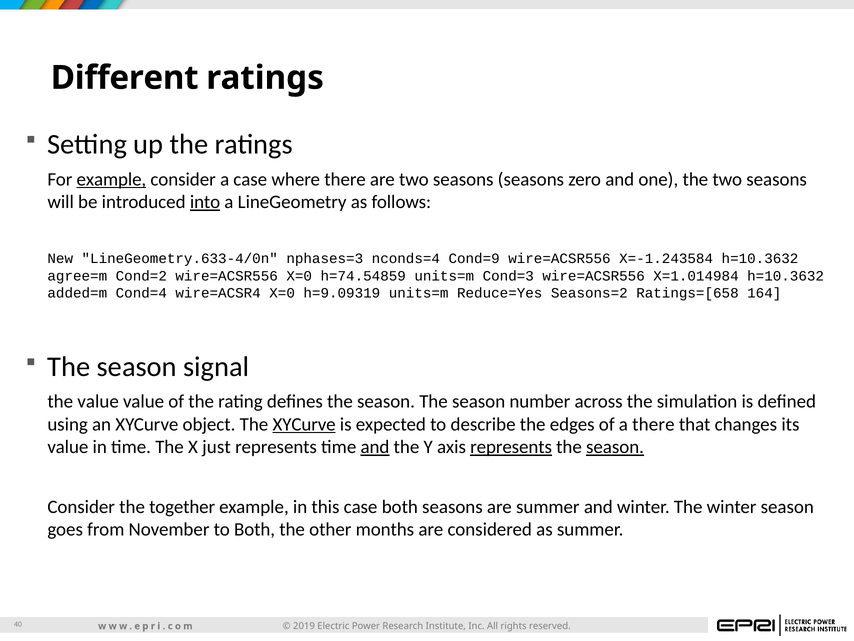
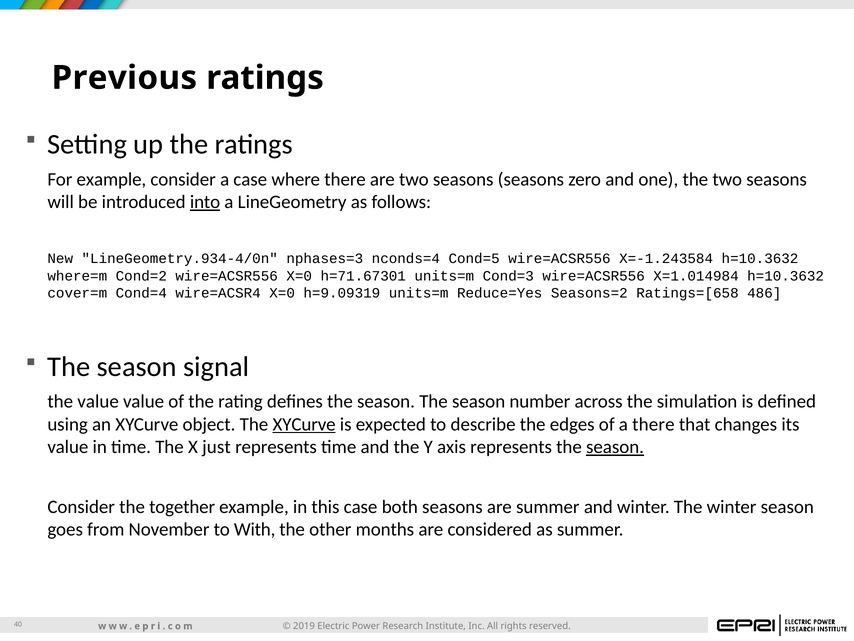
Different: Different -> Previous (124, 78)
example underline: present -> none (111, 179)
LineGeometry.633-4/0n: LineGeometry.633-4/0n -> LineGeometry.934-4/0n (180, 259)
Cond=9: Cond=9 -> Cond=5 (474, 259)
agree=m: agree=m -> where=m (77, 276)
h=74.54859: h=74.54859 -> h=71.67301 (363, 276)
added=m: added=m -> cover=m (77, 293)
164: 164 -> 486 (764, 293)
and underline: present -> none (375, 447)
represents underline: present -> none (511, 447)
to Both: Both -> With (255, 529)
